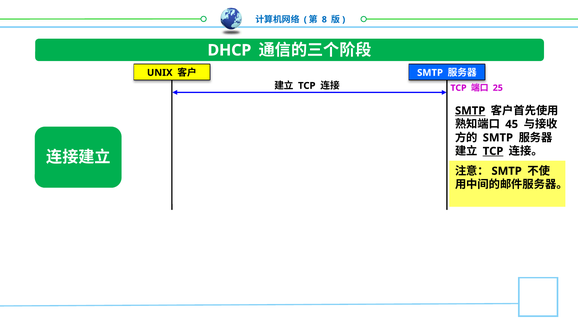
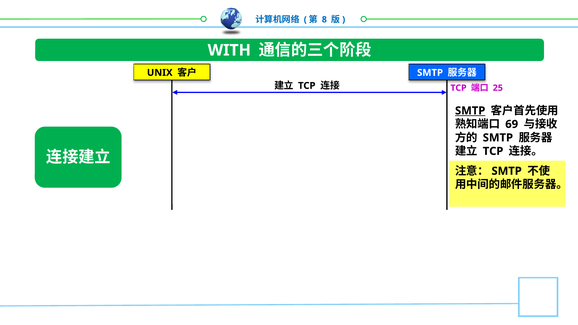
DHCP: DHCP -> WITH (229, 50)
45: 45 -> 69 (512, 124)
TCP underline: present -> none (493, 151)
